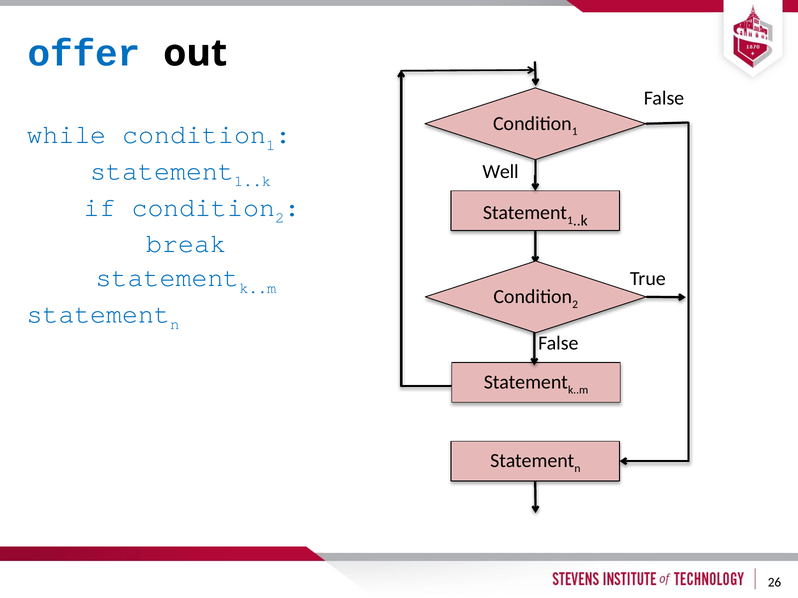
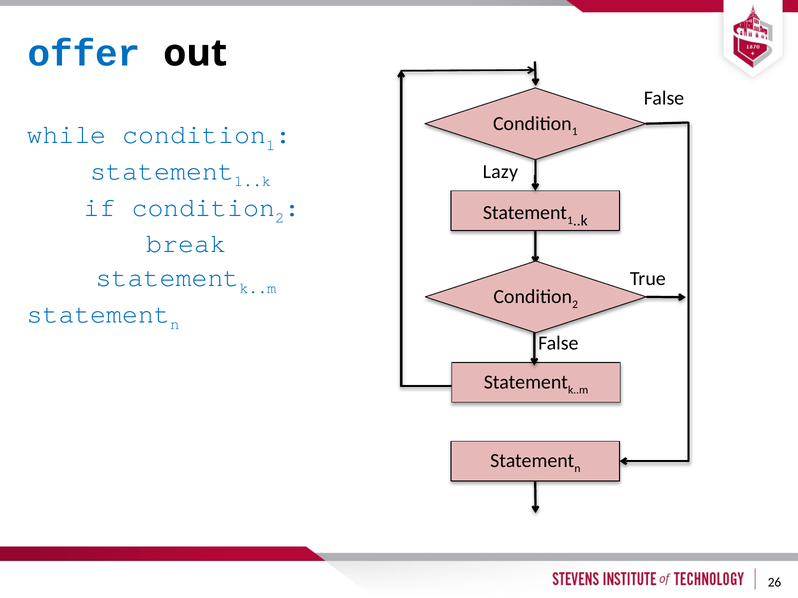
Well: Well -> Lazy (500, 172)
